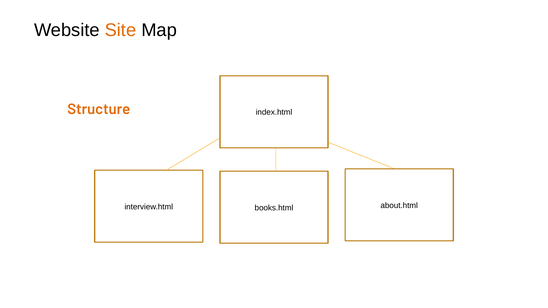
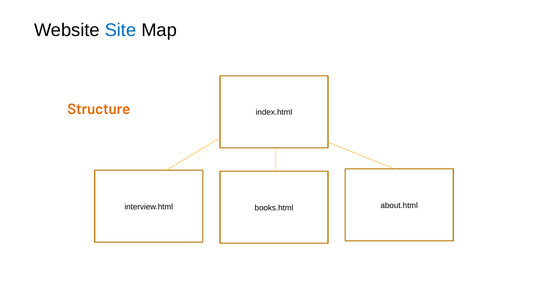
Site colour: orange -> blue (120, 30)
